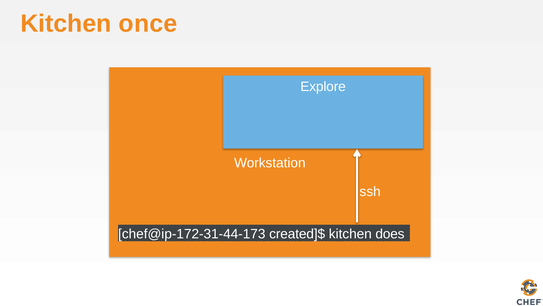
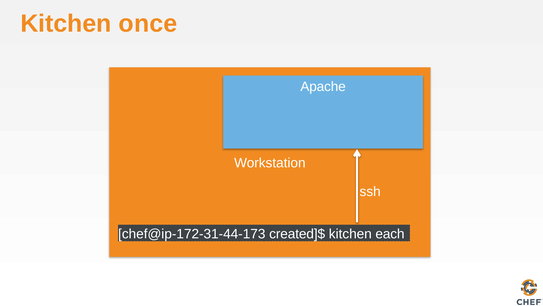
Explore: Explore -> Apache (323, 87)
does: does -> each (390, 233)
